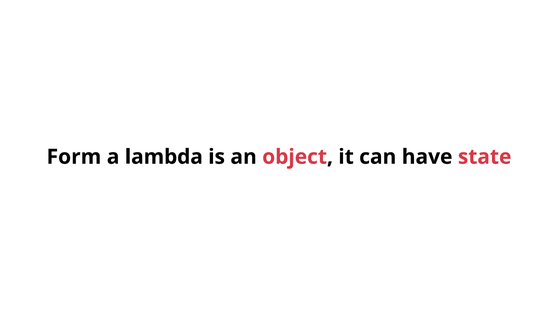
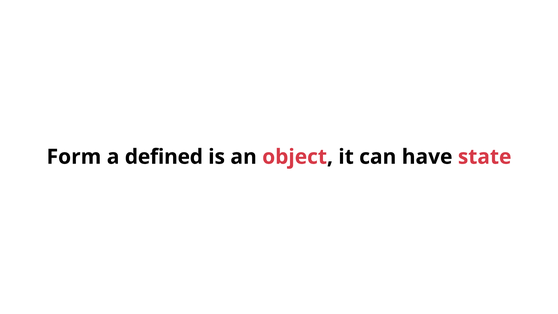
lambda: lambda -> defined (164, 157)
